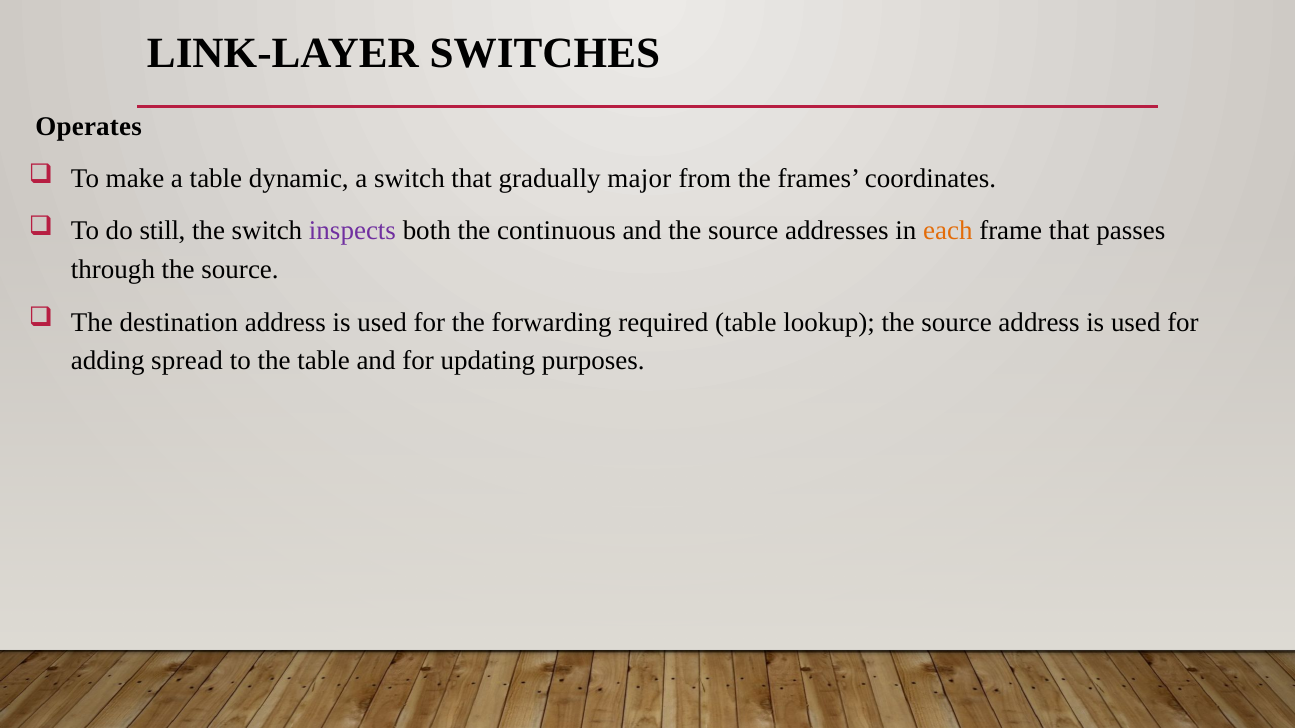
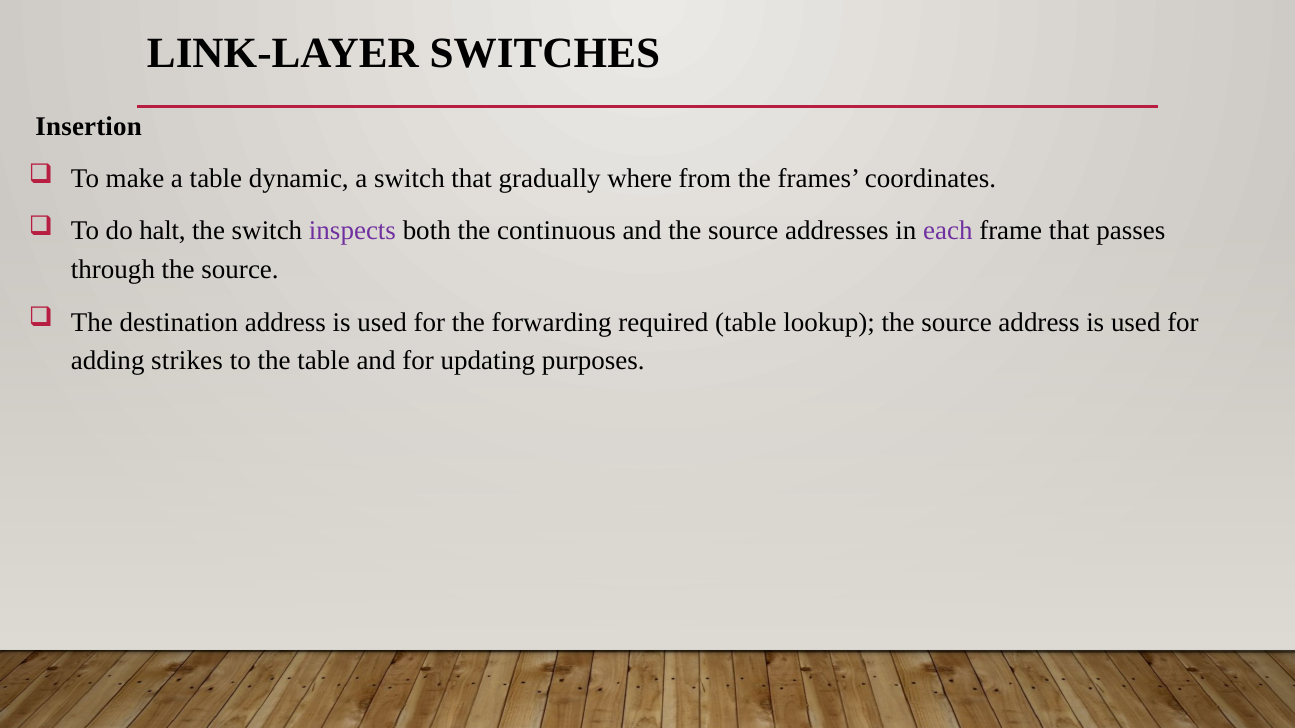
Operates: Operates -> Insertion (89, 126)
major: major -> where (640, 179)
still: still -> halt (163, 231)
each colour: orange -> purple (948, 231)
spread: spread -> strikes (187, 361)
